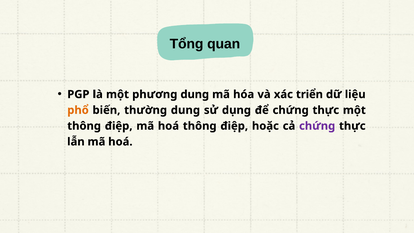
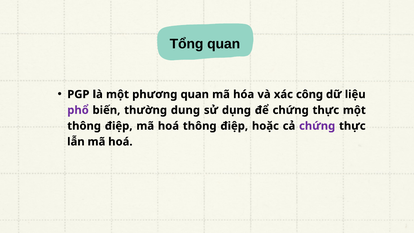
phương dung: dung -> quan (195, 94)
triển: triển -> công (309, 94)
phổ colour: orange -> purple (78, 110)
